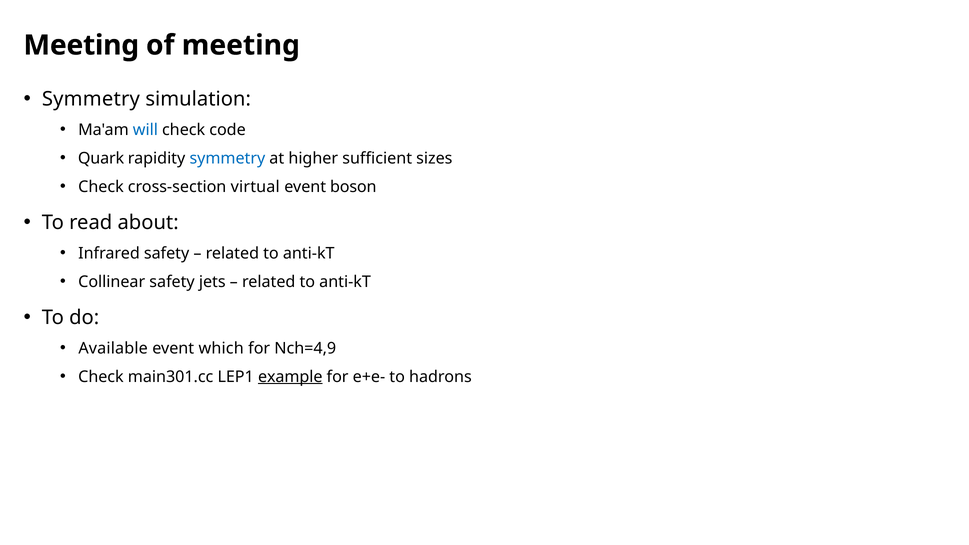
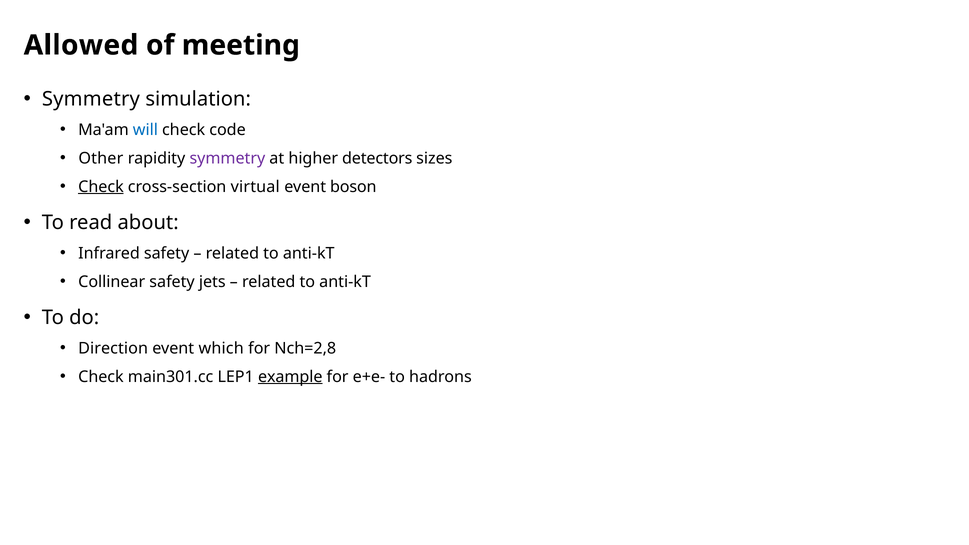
Meeting: Meeting -> Allowed (81, 45)
Quark: Quark -> Other (101, 158)
symmetry colour: blue -> purple (227, 158)
sufficient: sufficient -> detectors (377, 158)
Check underline: none -> present (101, 187)
Available: Available -> Direction (113, 348)
Nch=4,9: Nch=4,9 -> Nch=2,8 (305, 348)
